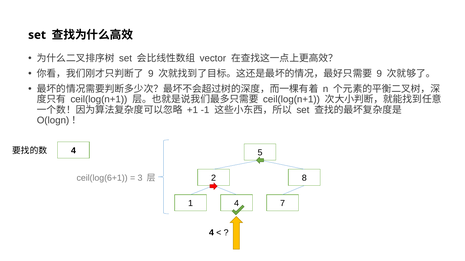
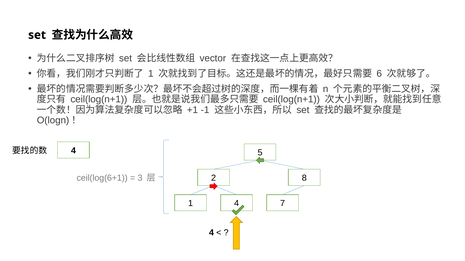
9: 9 -> 1 (151, 74)
9: 9 -> 6 (379, 74)
